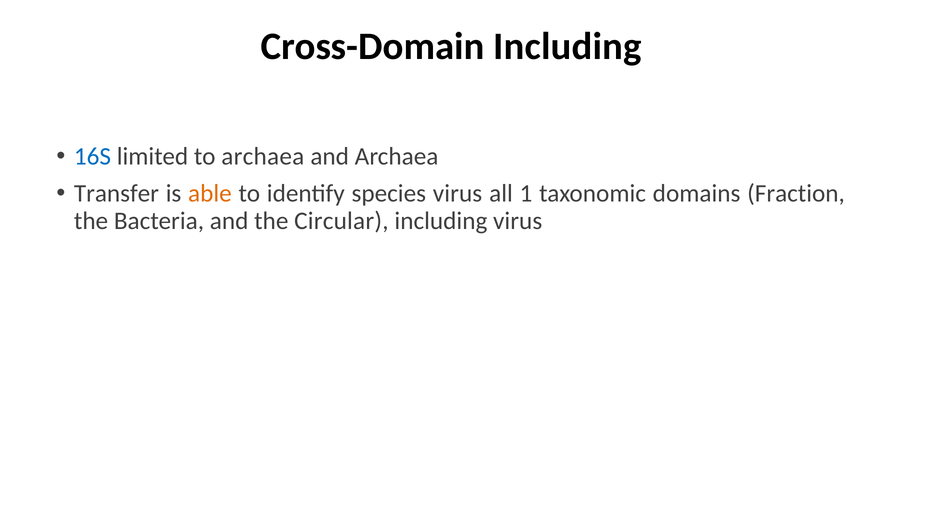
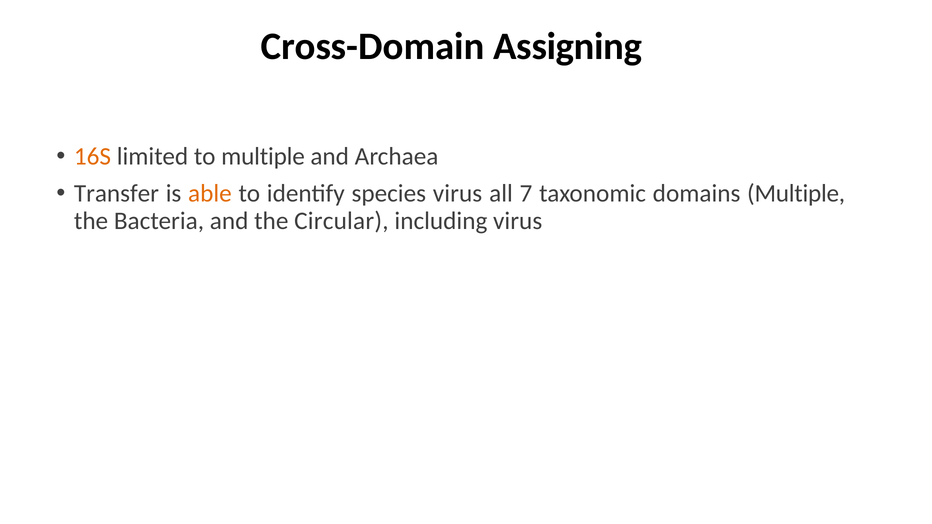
Cross-Domain Including: Including -> Assigning (568, 46)
16S colour: blue -> orange (93, 157)
to archaea: archaea -> multiple (263, 157)
1: 1 -> 7 (526, 194)
domains Fraction: Fraction -> Multiple (796, 194)
